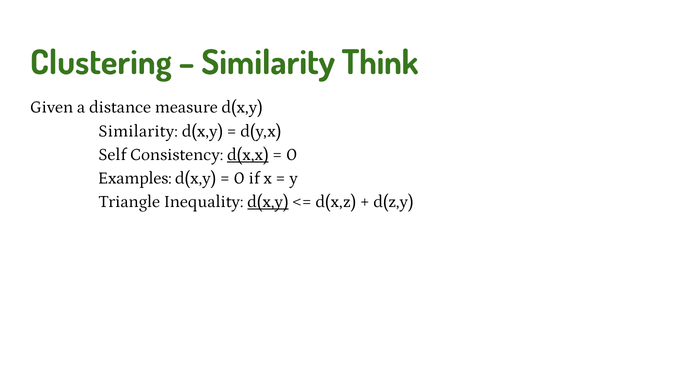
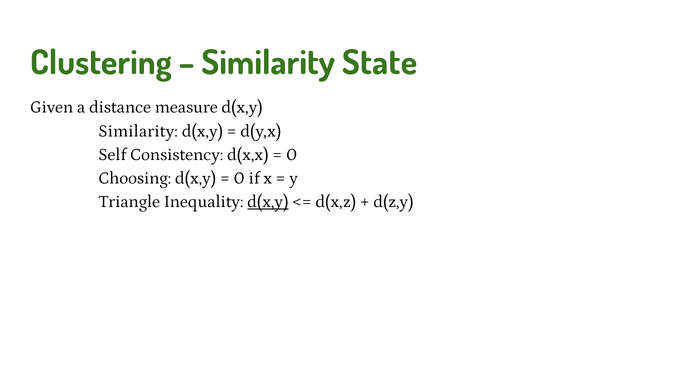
Think: Think -> State (380, 63)
d(x,x underline: present -> none (248, 154)
Examples: Examples -> Choosing (135, 178)
